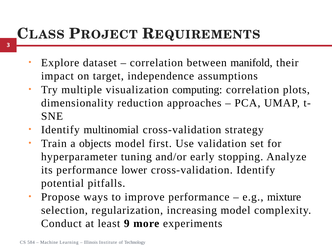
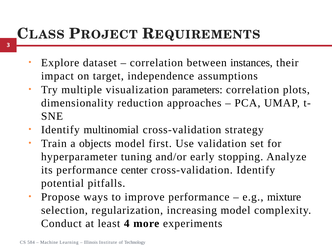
manifold: manifold -> instances (251, 63)
computing: computing -> parameters (197, 90)
lower: lower -> center (134, 170)
9: 9 -> 4 (127, 223)
